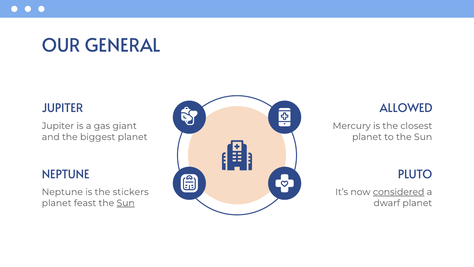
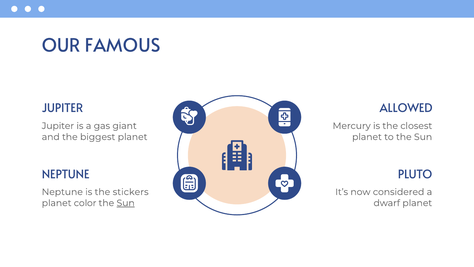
GENERAL: GENERAL -> FAMOUS (123, 46)
considered underline: present -> none (399, 192)
feast: feast -> color (85, 203)
